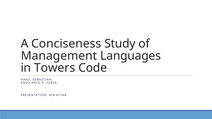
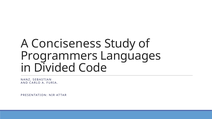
Management: Management -> Programmers (59, 56)
Towers: Towers -> Divided (55, 68)
